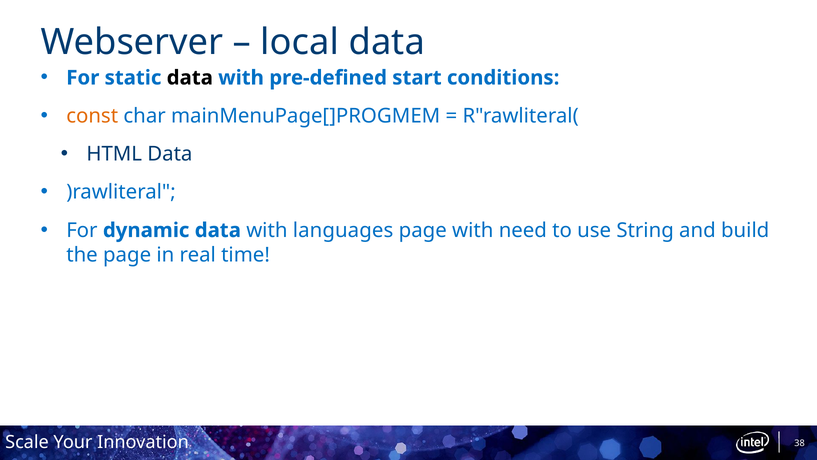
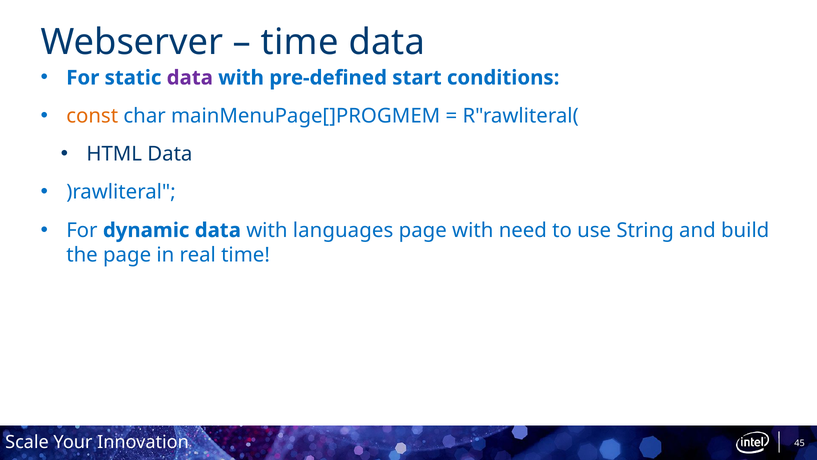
local: local -> time (300, 42)
data colour: black -> purple (190, 78)
38: 38 -> 45 (800, 443)
